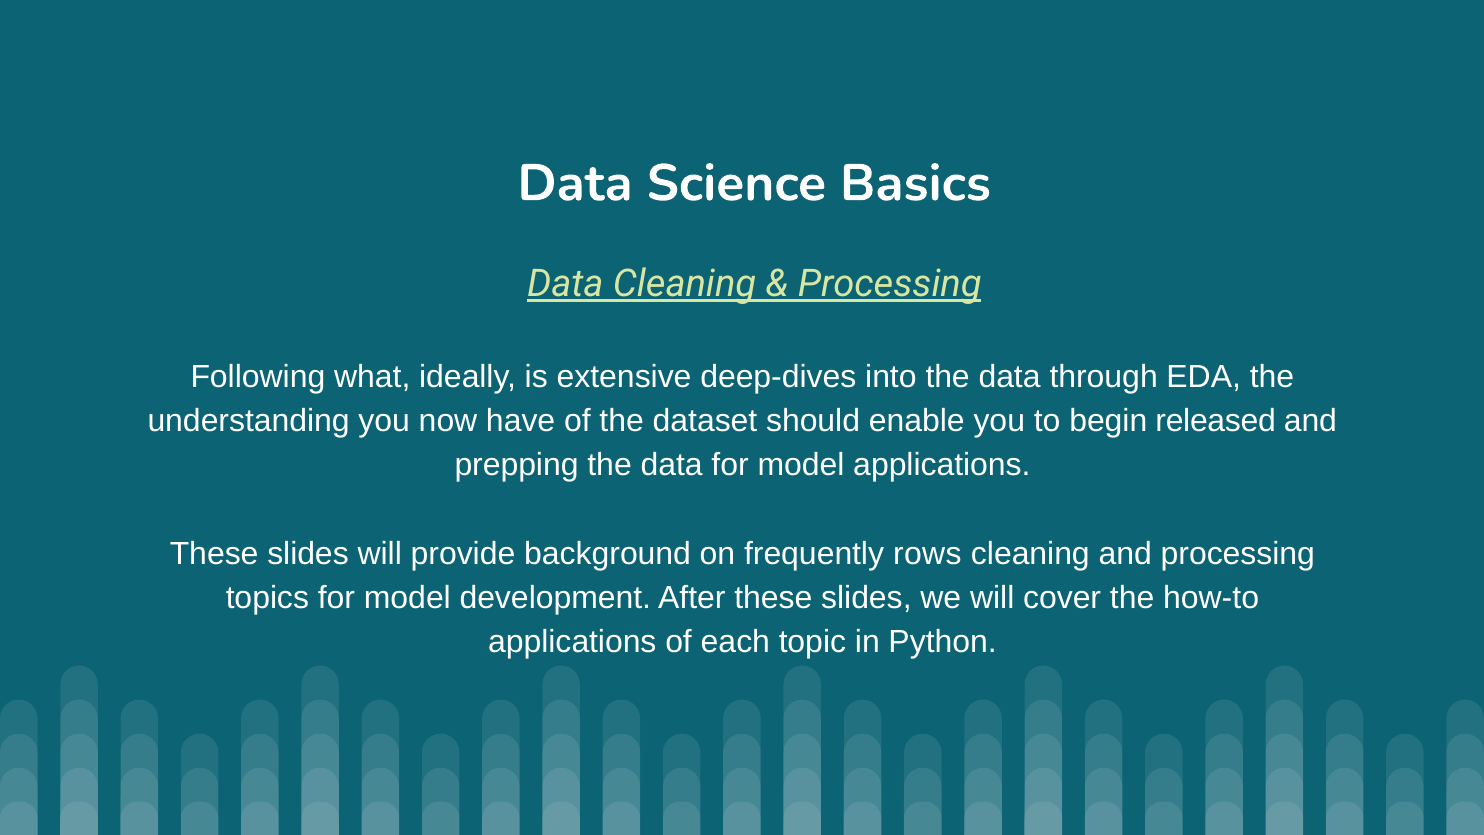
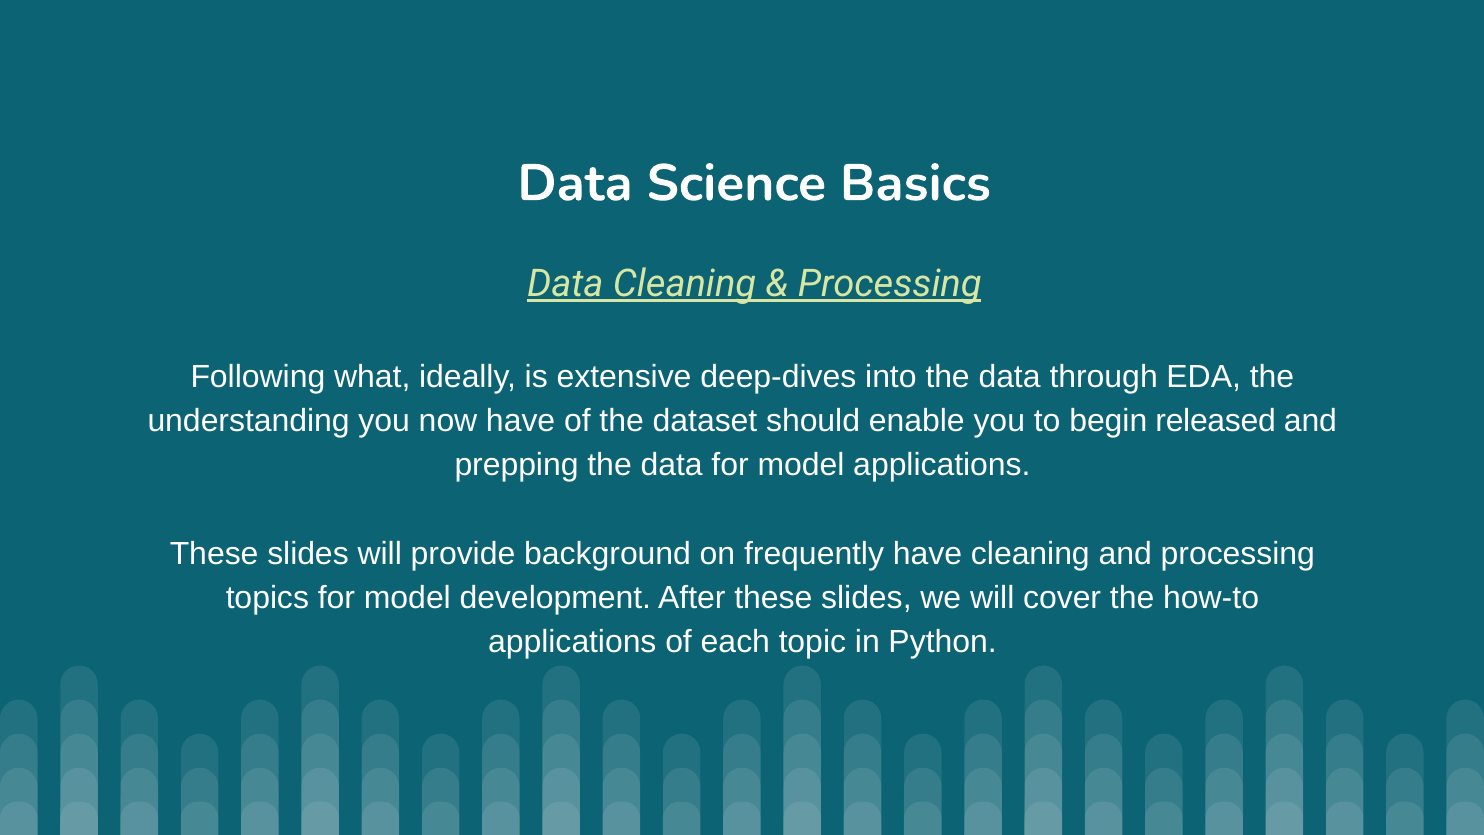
frequently rows: rows -> have (928, 553)
